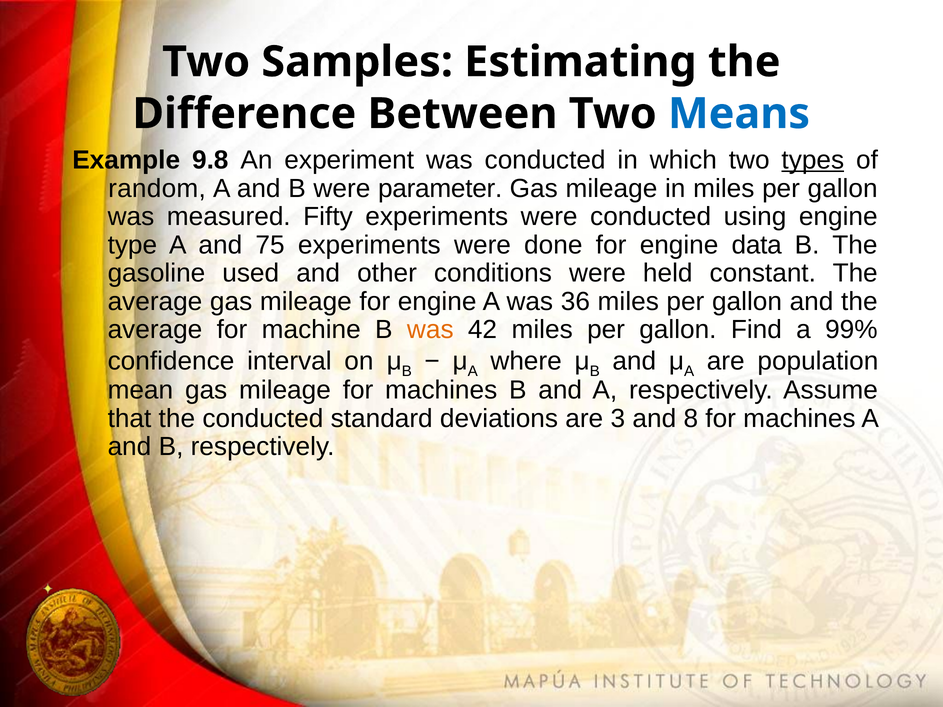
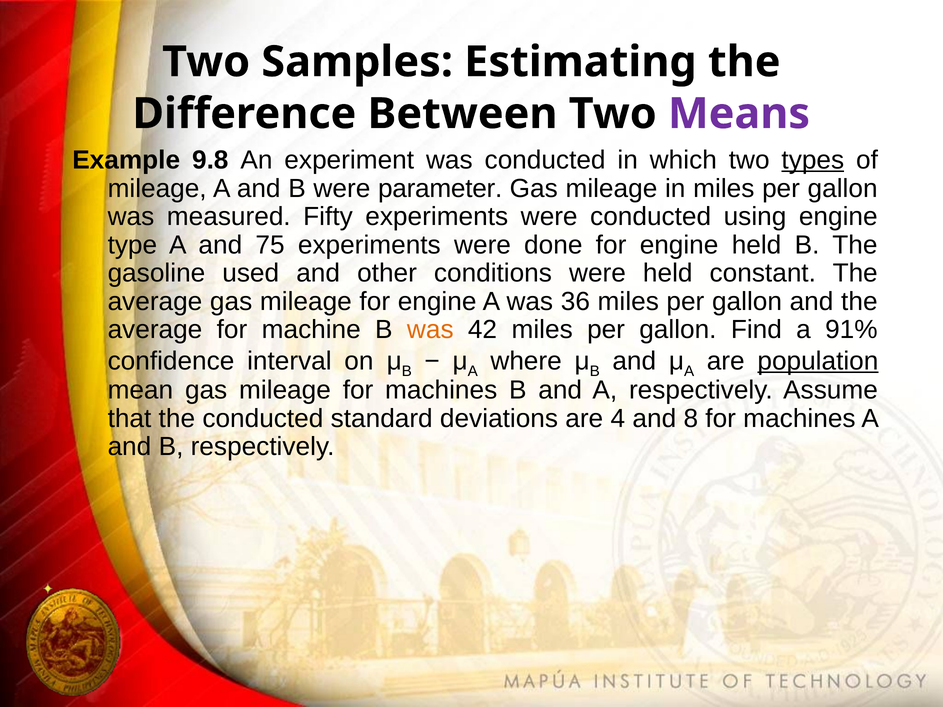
Means colour: blue -> purple (739, 114)
random: random -> mileage (157, 188)
engine data: data -> held (757, 245)
99%: 99% -> 91% (851, 330)
population underline: none -> present (818, 361)
3: 3 -> 4 (618, 419)
